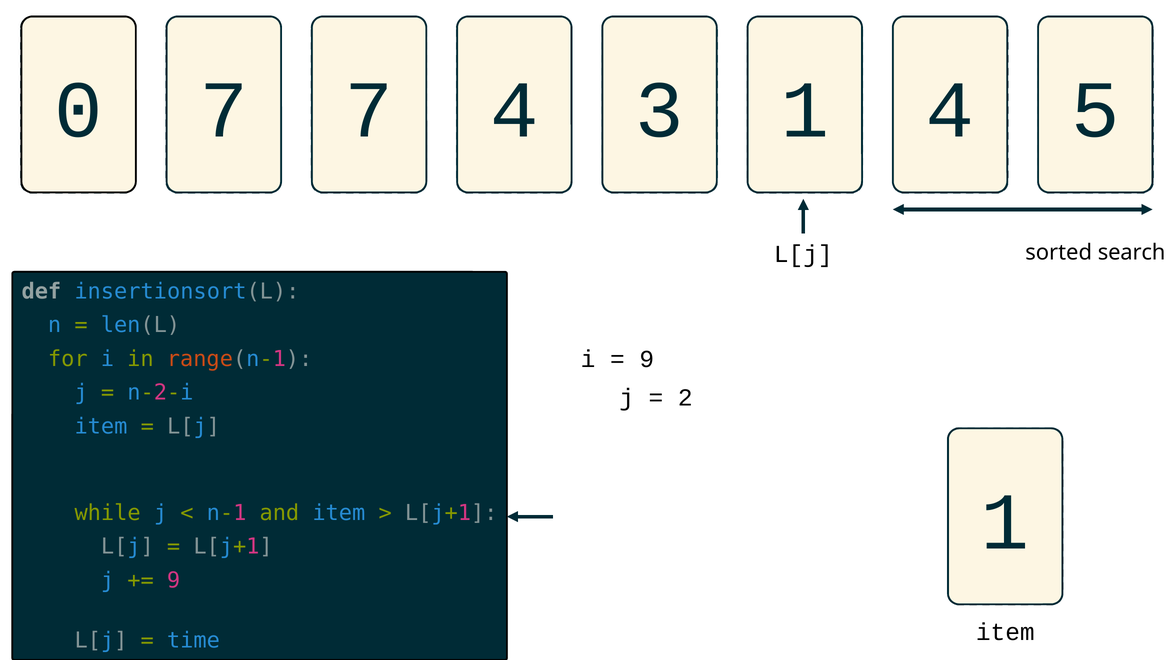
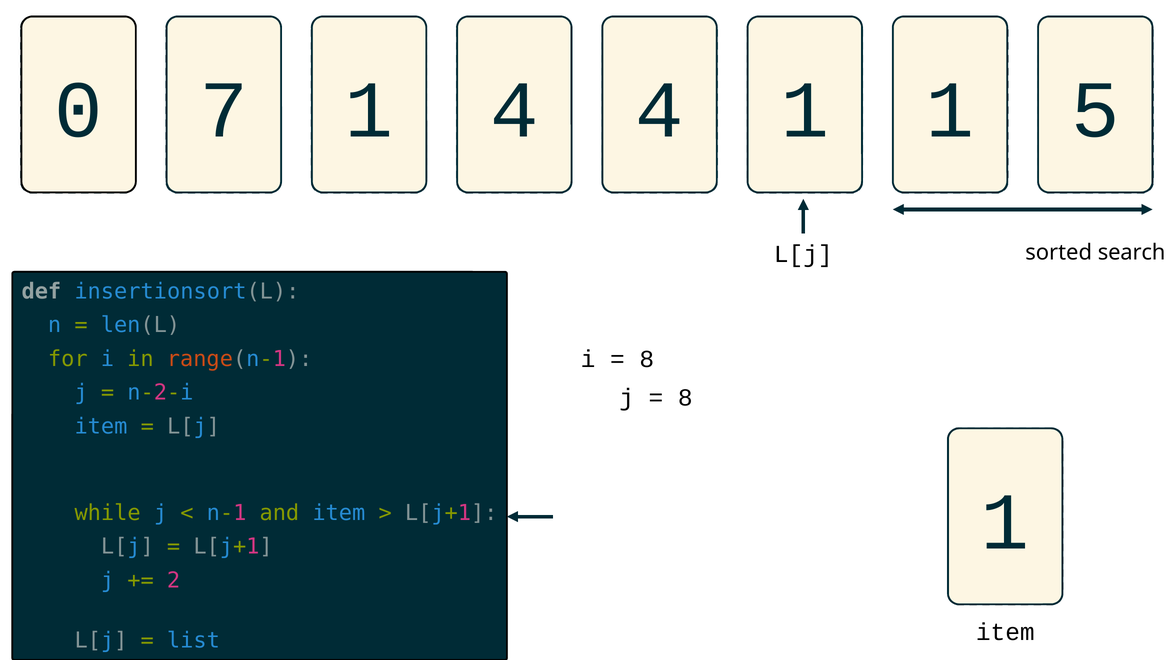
7 7: 7 -> 1 (369, 110)
4 3: 3 -> 4 (660, 110)
1 4: 4 -> 1 (950, 110)
9: 9 -> 8 (647, 359)
2: 2 -> 8 (685, 398)
9: 9 -> 2 (174, 581)
time: time -> list (193, 641)
